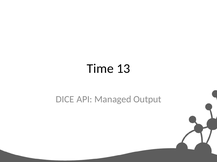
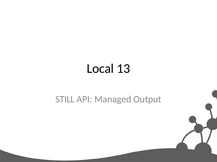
Time: Time -> Local (100, 69)
DICE: DICE -> STILL (65, 100)
